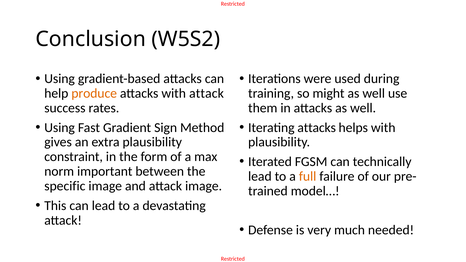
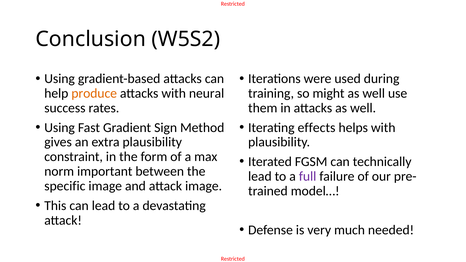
with attack: attack -> neural (207, 93)
Iterating attacks: attacks -> effects (317, 128)
full colour: orange -> purple (308, 176)
